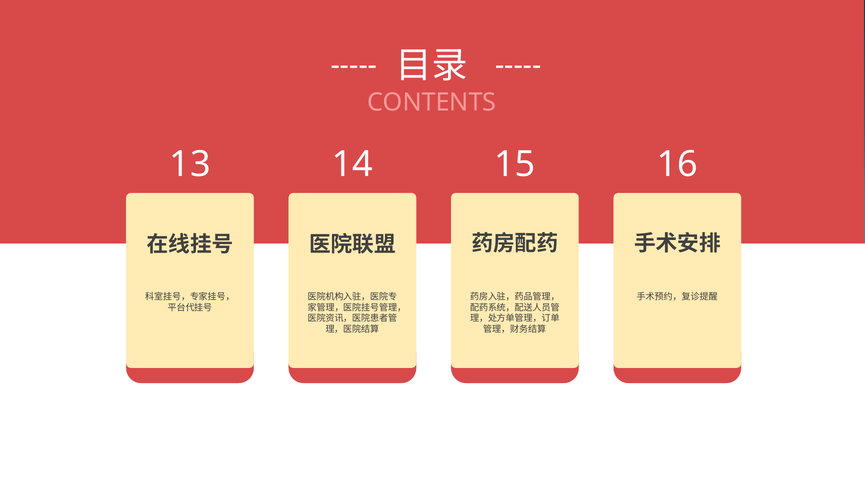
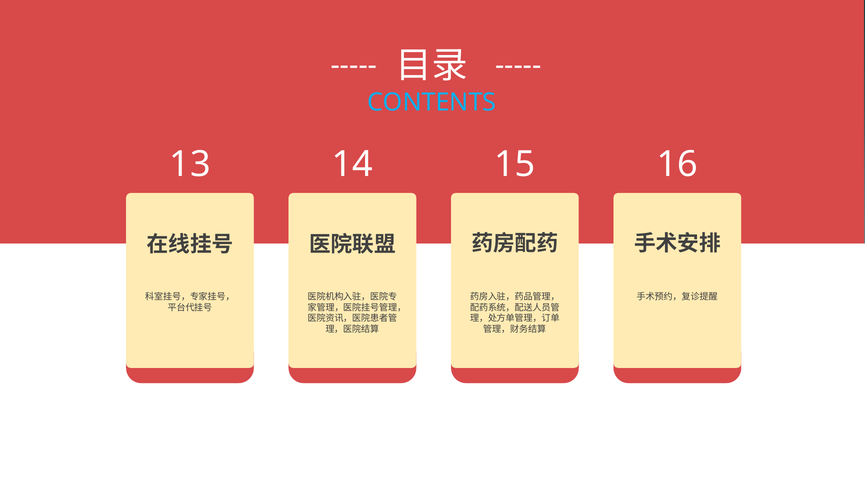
CONTENTS colour: pink -> light blue (432, 102)
